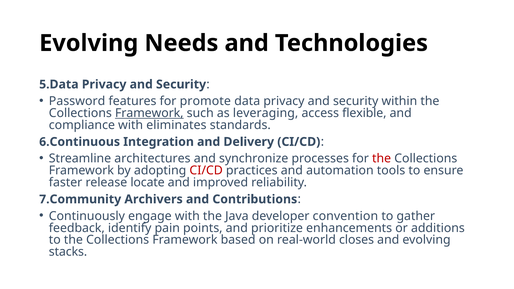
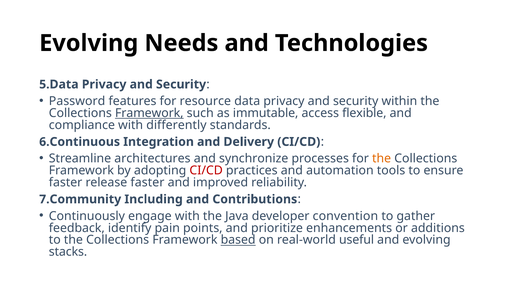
promote: promote -> resource (205, 101)
leveraging: leveraging -> immutable (266, 113)
eliminates: eliminates -> differently (176, 125)
the colour: red -> orange (382, 159)
release locate: locate -> faster (147, 183)
Archivers: Archivers -> Including (154, 199)
based underline: none -> present (238, 240)
closes: closes -> useful (357, 240)
